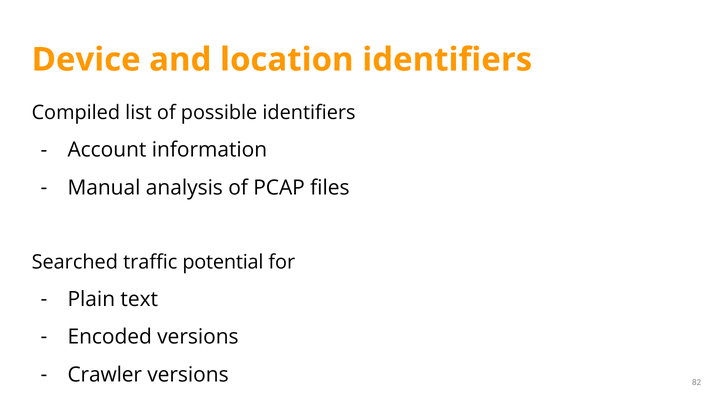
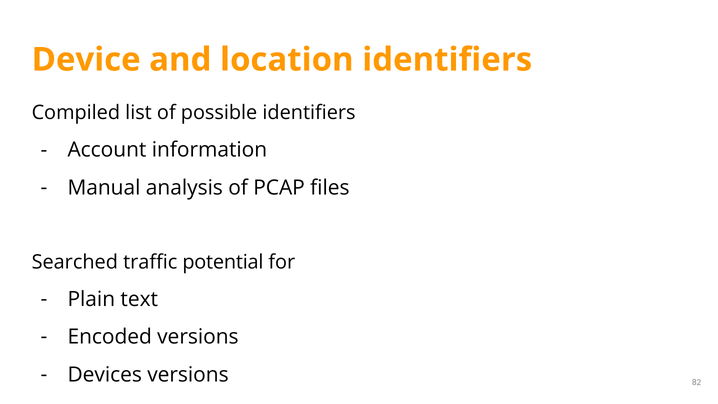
Crawler: Crawler -> Devices (105, 374)
